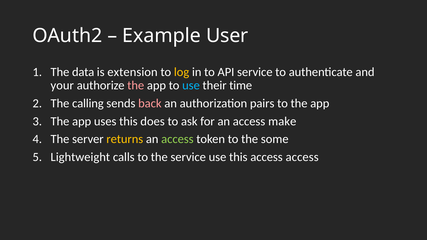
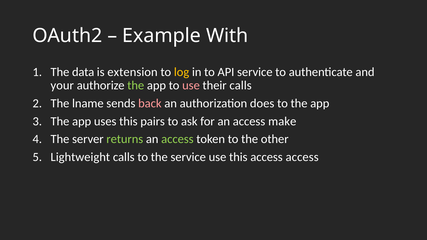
User: User -> With (227, 36)
the colour: pink -> light green (136, 86)
use colour: light blue -> pink (191, 86)
their time: time -> calls (241, 86)
calling: calling -> lname (88, 103)
pairs: pairs -> does (262, 103)
does: does -> pairs (153, 121)
returns colour: yellow -> light green (125, 139)
some: some -> other (275, 139)
